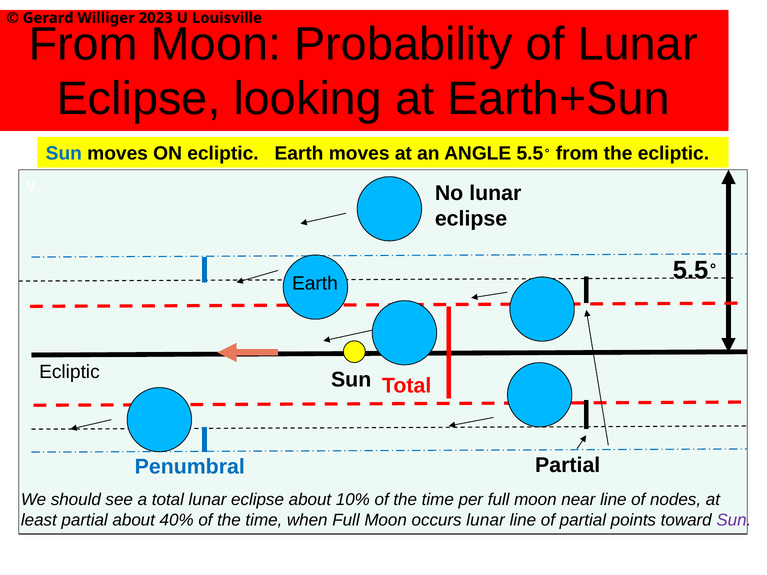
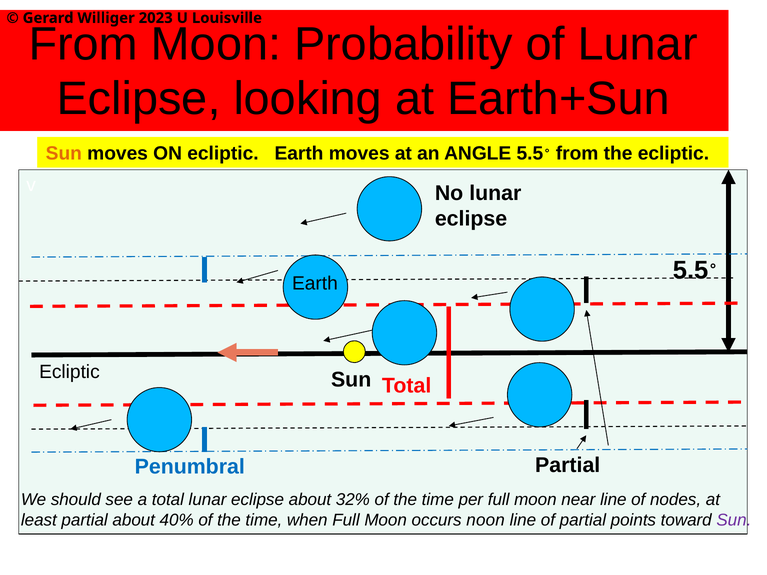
Sun colour: blue -> orange (64, 154)
10%: 10% -> 32% (353, 500)
occurs lunar: lunar -> noon (486, 520)
